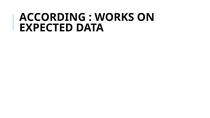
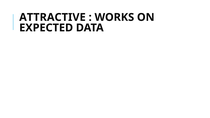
ACCORDING: ACCORDING -> ATTRACTIVE (52, 17)
